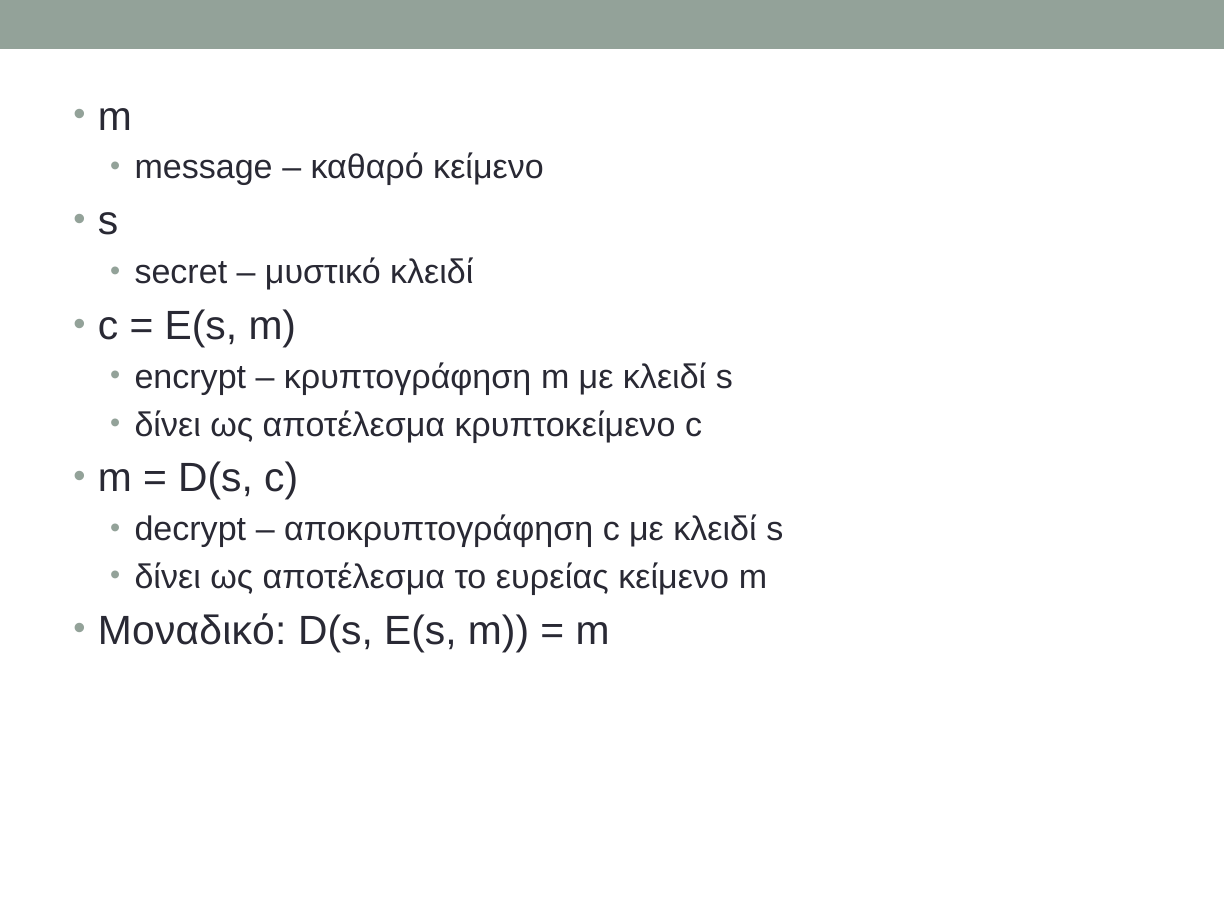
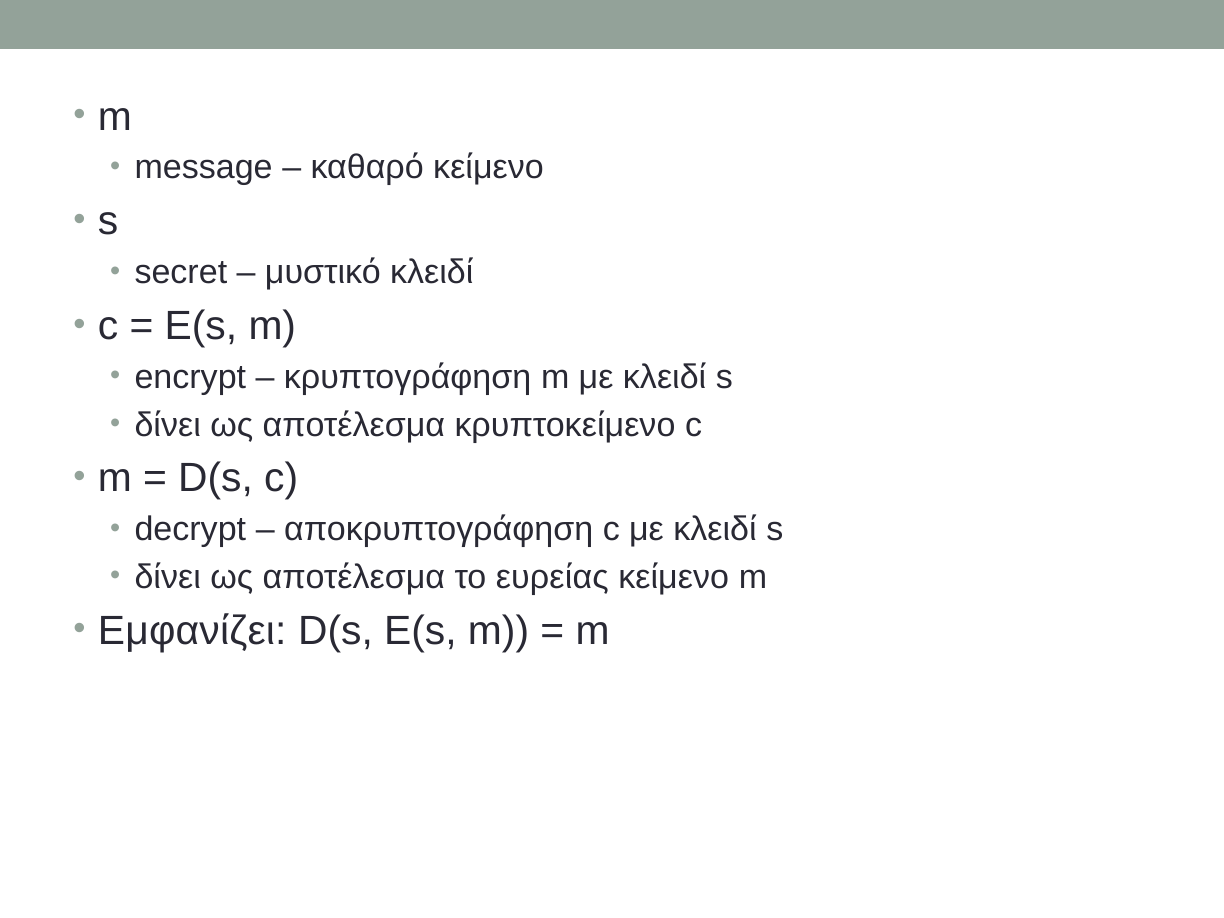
Μοναδικό: Μοναδικό -> Εμφανίζει (192, 631)
